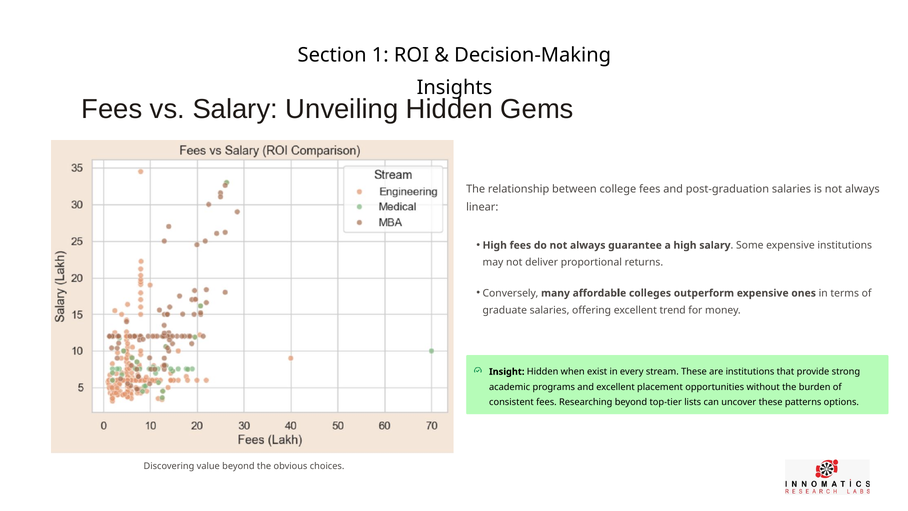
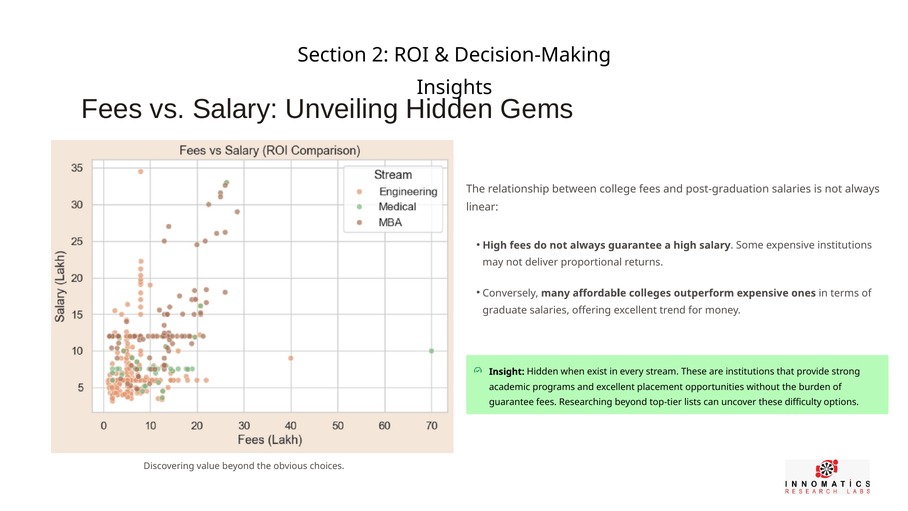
1: 1 -> 2 (380, 55)
consistent: consistent -> guarantee (511, 402)
patterns: patterns -> difficulty (803, 402)
